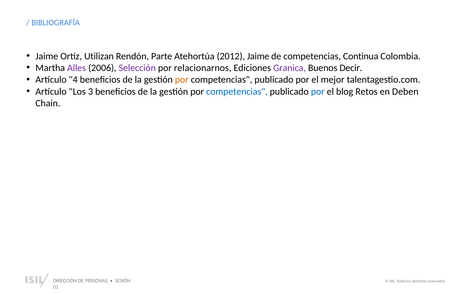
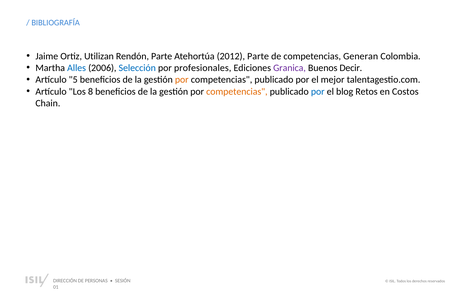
2012 Jaime: Jaime -> Parte (258, 56)
Continua: Continua -> Generan (361, 56)
Alles colour: purple -> blue (77, 68)
Selección colour: purple -> blue (137, 68)
relacionarnos: relacionarnos -> profesionales (203, 68)
4: 4 -> 5 (73, 80)
3: 3 -> 8 (91, 91)
competencias colour: blue -> orange (237, 91)
Deben: Deben -> Costos (405, 91)
